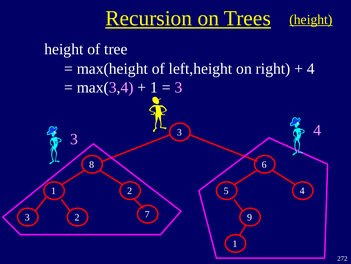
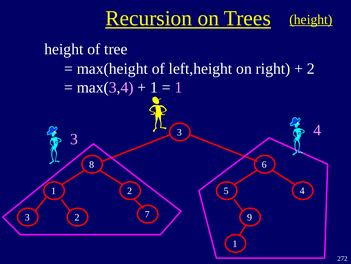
4: 4 -> 2 (311, 68)
3: 3 -> 1 (178, 87)
